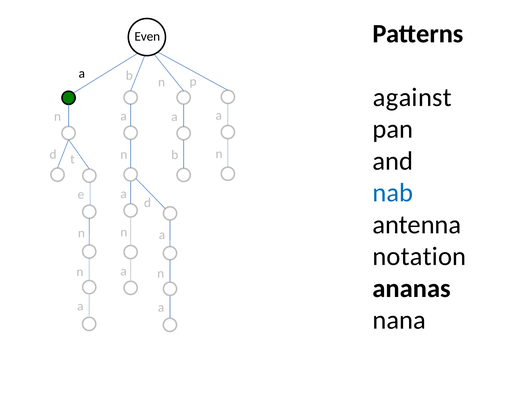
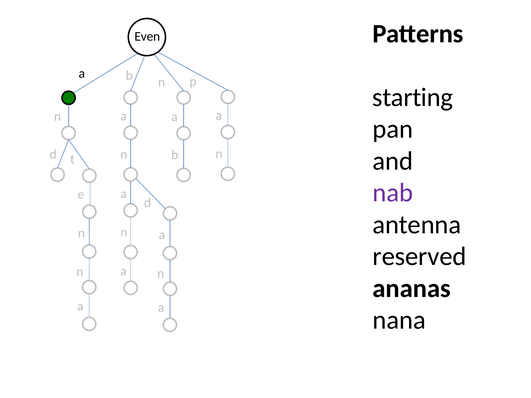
against: against -> starting (413, 97)
nab colour: blue -> purple (393, 193)
notation: notation -> reserved (419, 257)
